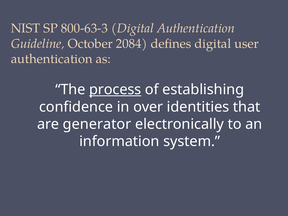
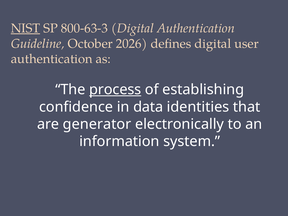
NIST underline: none -> present (25, 28)
2084: 2084 -> 2026 (132, 44)
over: over -> data (148, 107)
